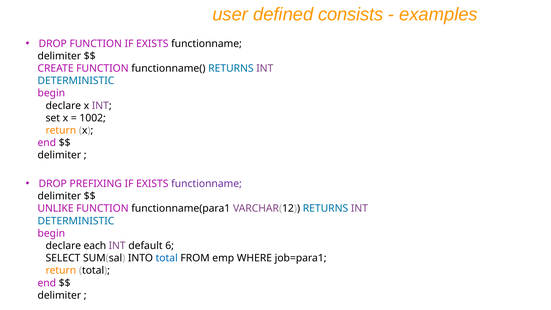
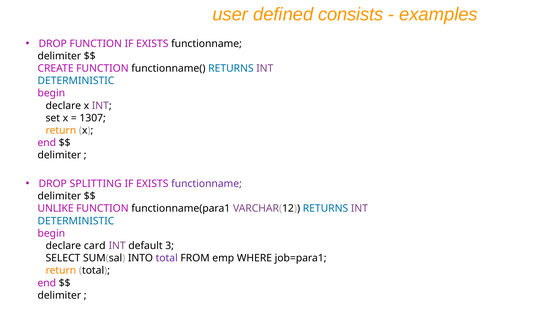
1002: 1002 -> 1307 (93, 118)
PREFIXING: PREFIXING -> SPLITTING (96, 184)
each: each -> card (95, 246)
6: 6 -> 3 (170, 246)
total colour: blue -> purple (167, 258)
